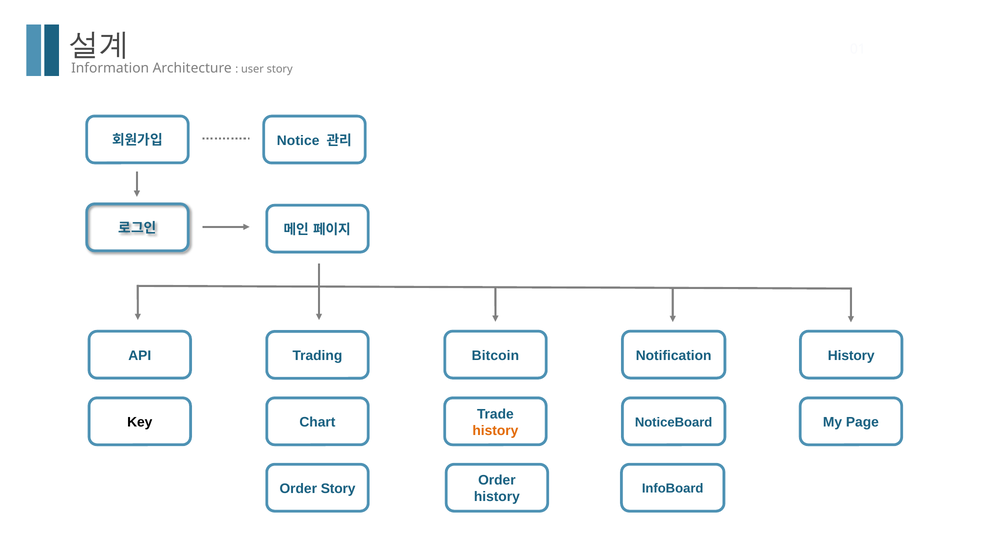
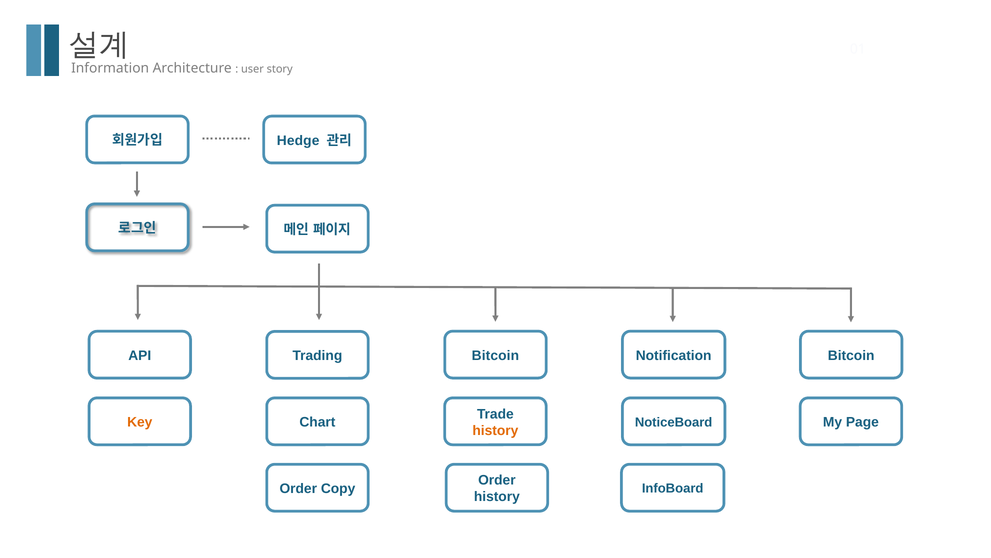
Notice: Notice -> Hedge (298, 140)
Trading History: History -> Bitcoin (851, 355)
Key colour: black -> orange (140, 422)
Order Story: Story -> Copy (338, 488)
